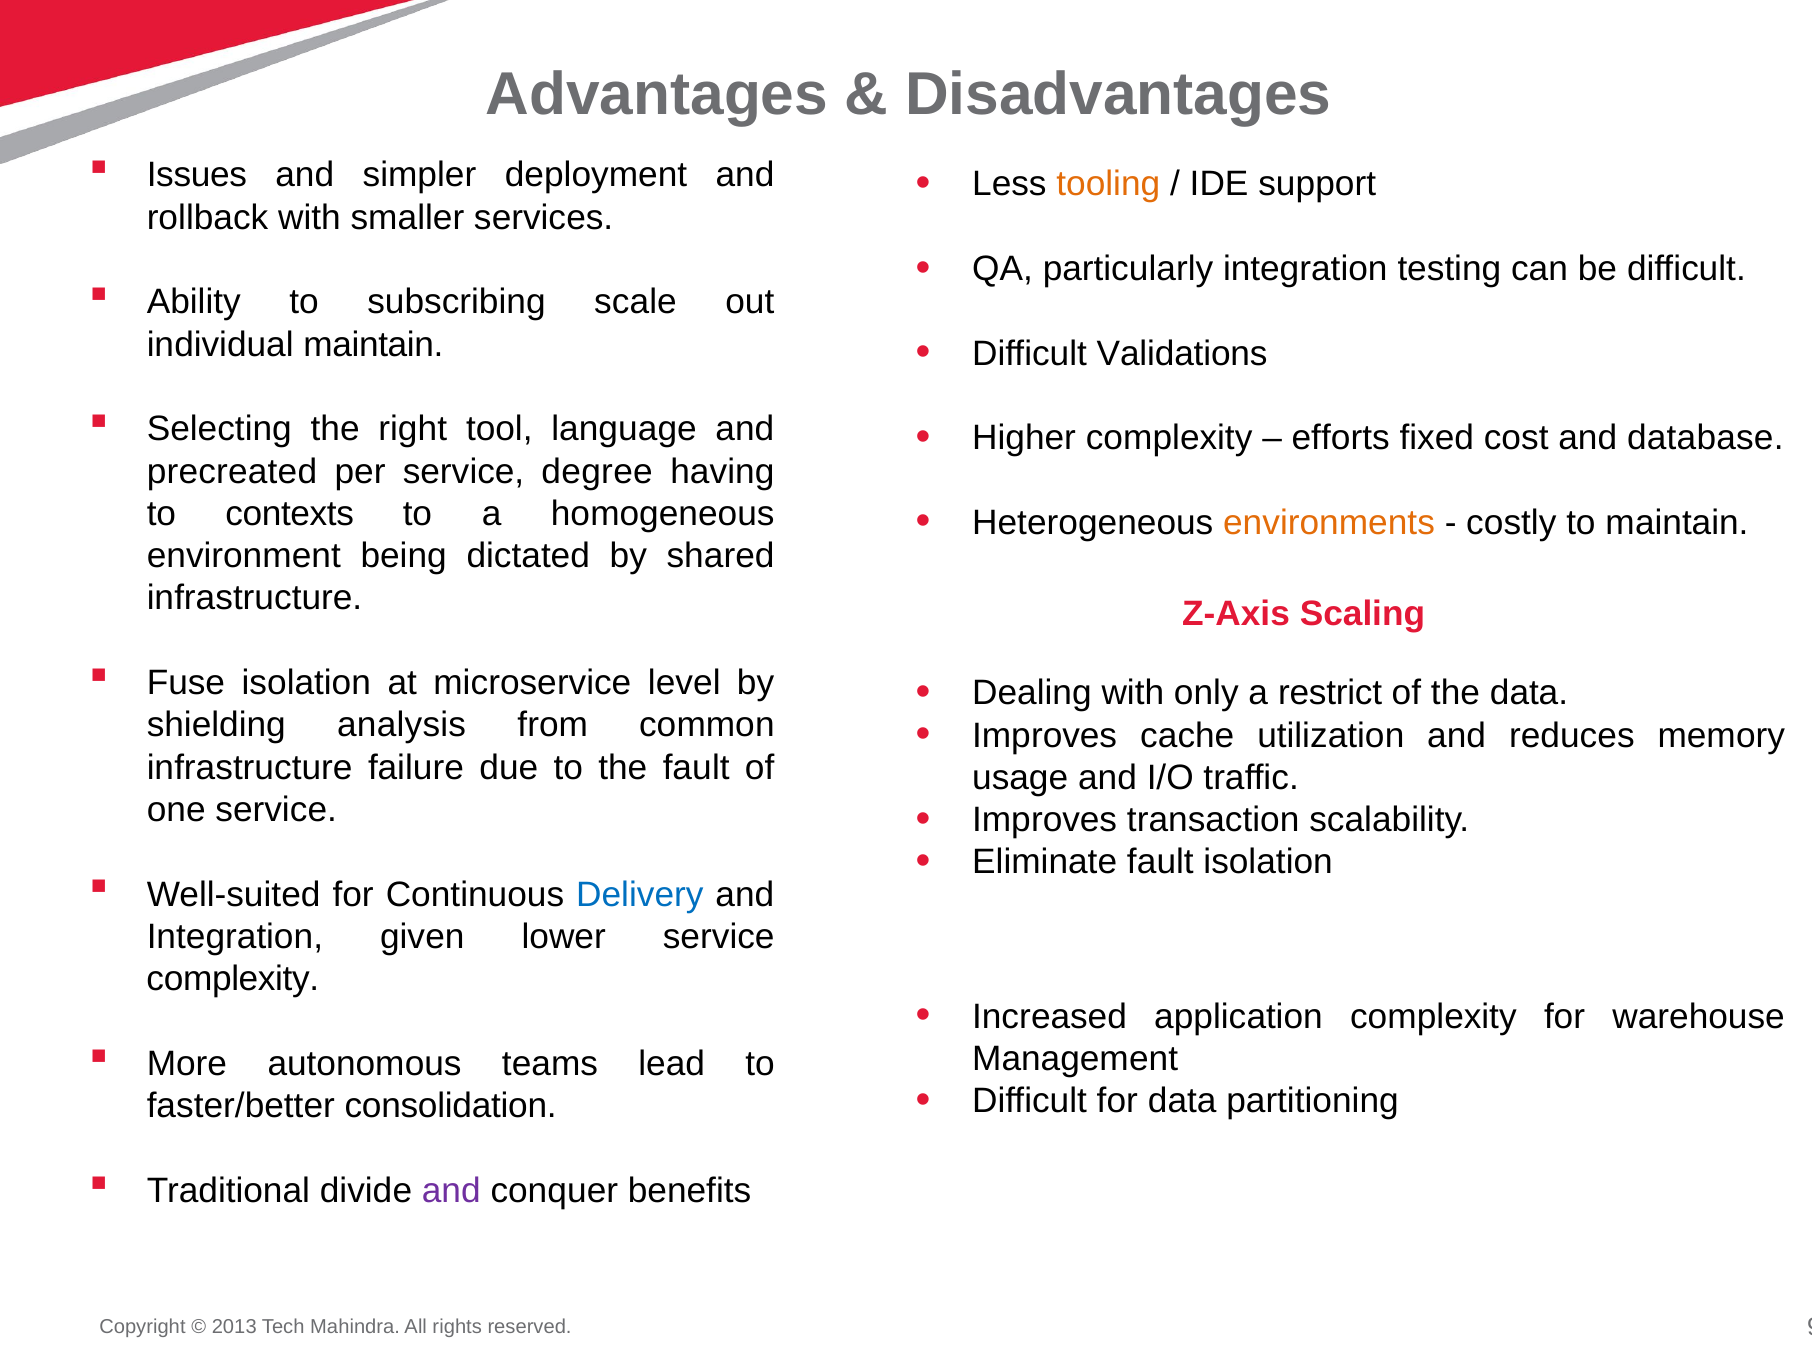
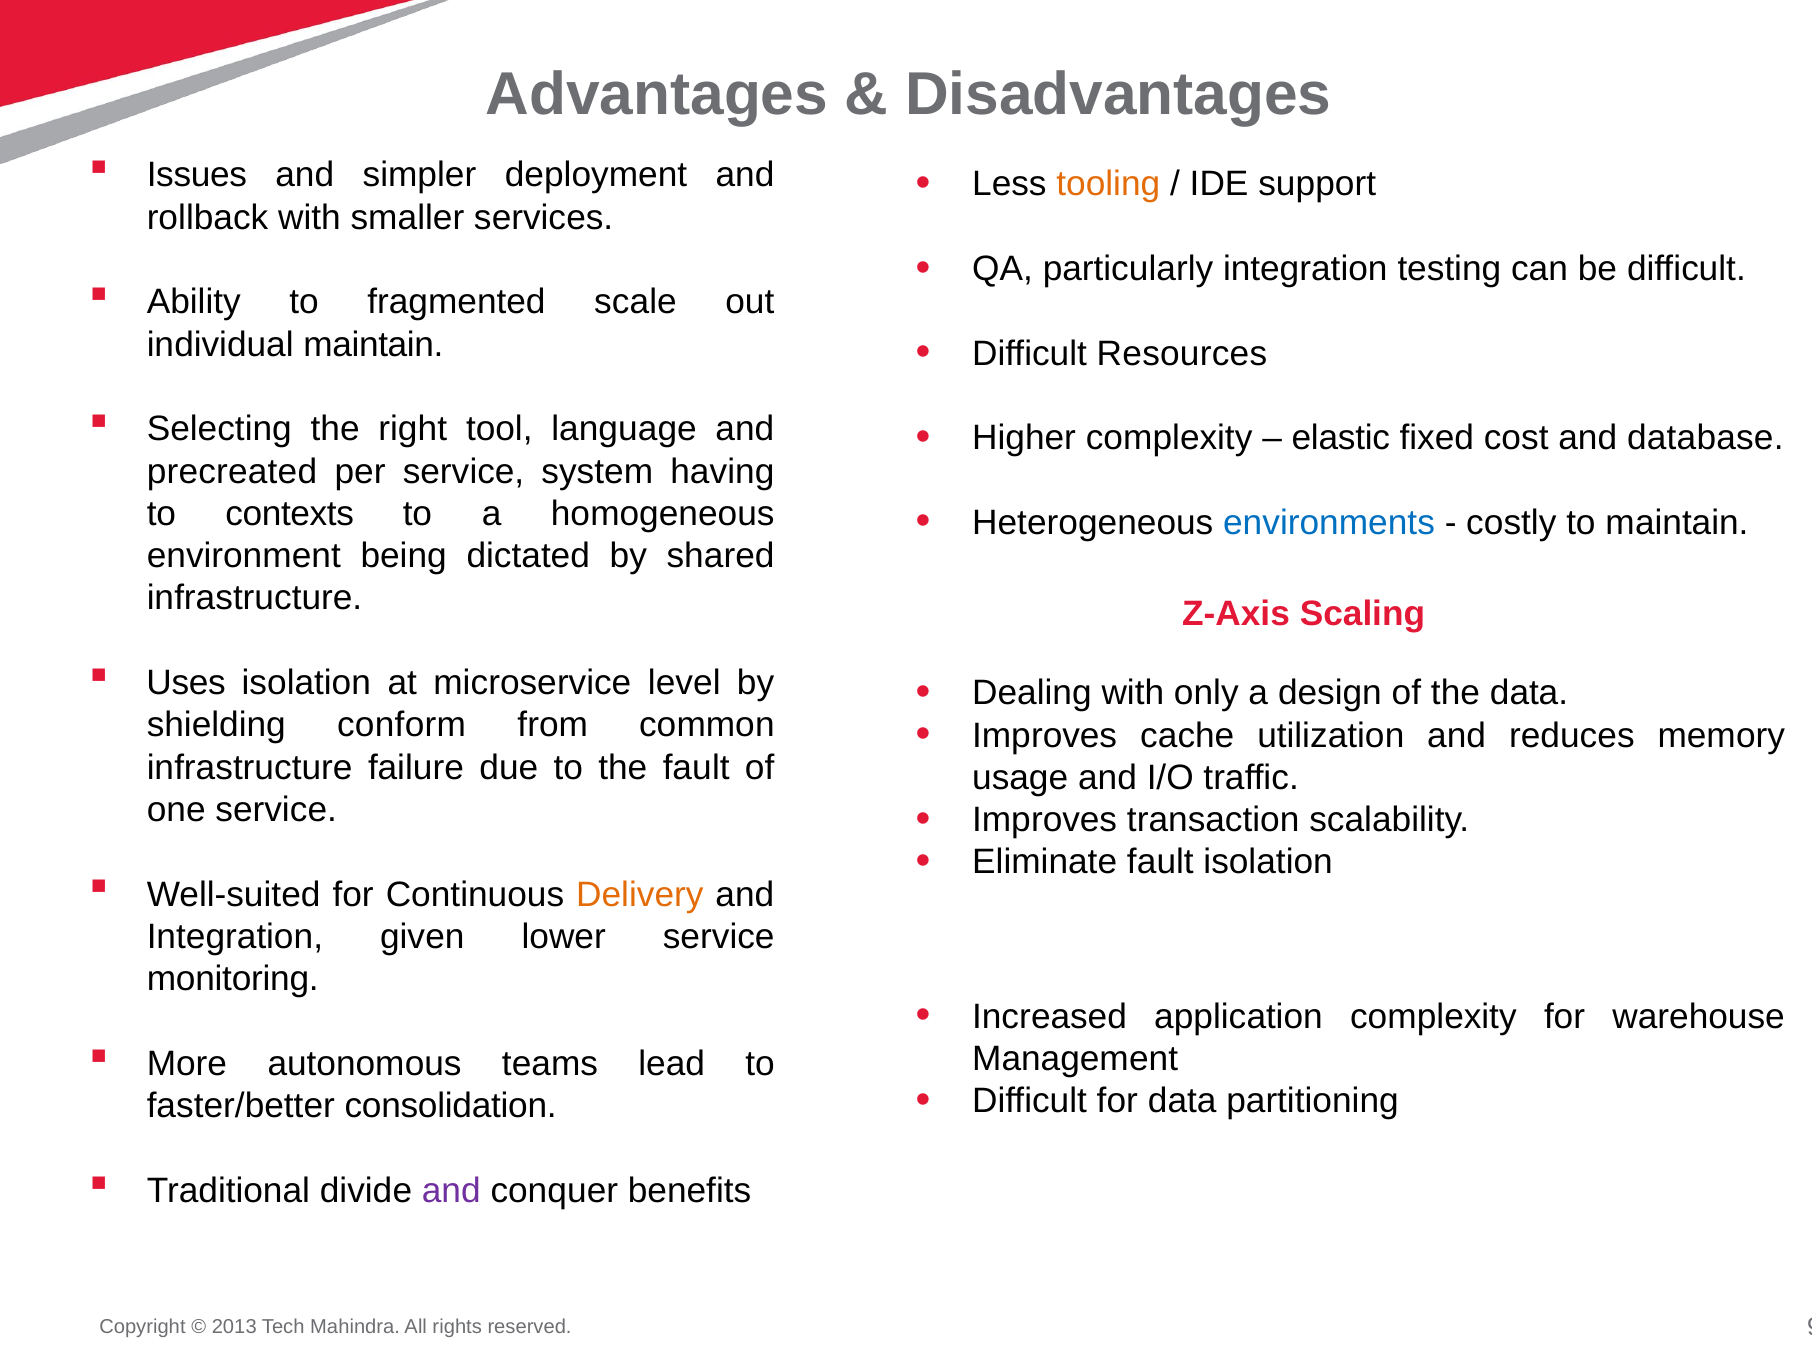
subscribing: subscribing -> fragmented (456, 302)
Validations: Validations -> Resources (1182, 353)
efforts: efforts -> elastic (1341, 438)
degree: degree -> system (597, 471)
environments colour: orange -> blue (1329, 523)
Fuse: Fuse -> Uses (186, 683)
restrict: restrict -> design (1330, 693)
analysis: analysis -> conform (402, 725)
Delivery colour: blue -> orange (640, 894)
complexity: complexity -> monitoring (233, 979)
